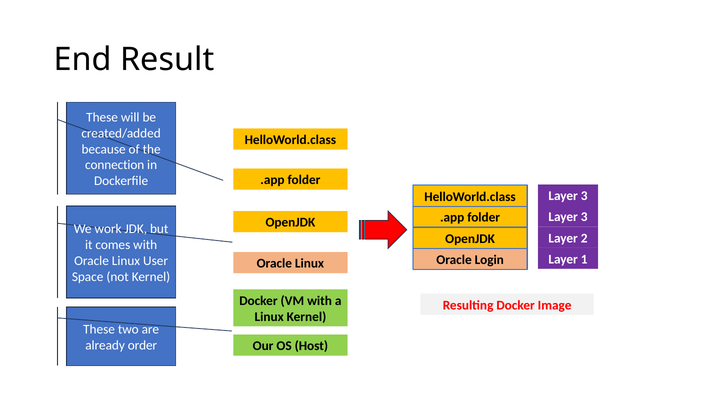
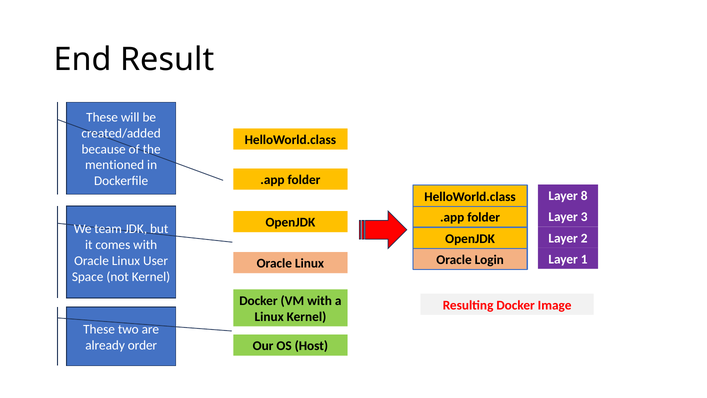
connection: connection -> mentioned (115, 165)
3: 3 -> 8 (584, 196)
work: work -> team (108, 229)
